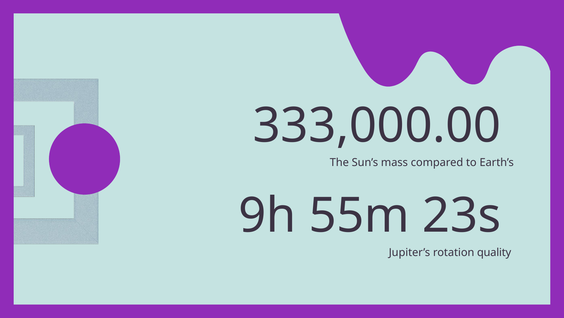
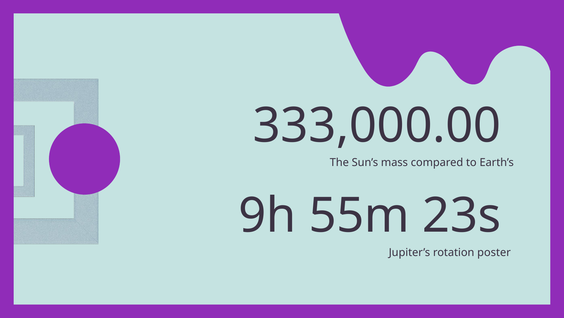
quality: quality -> poster (494, 252)
